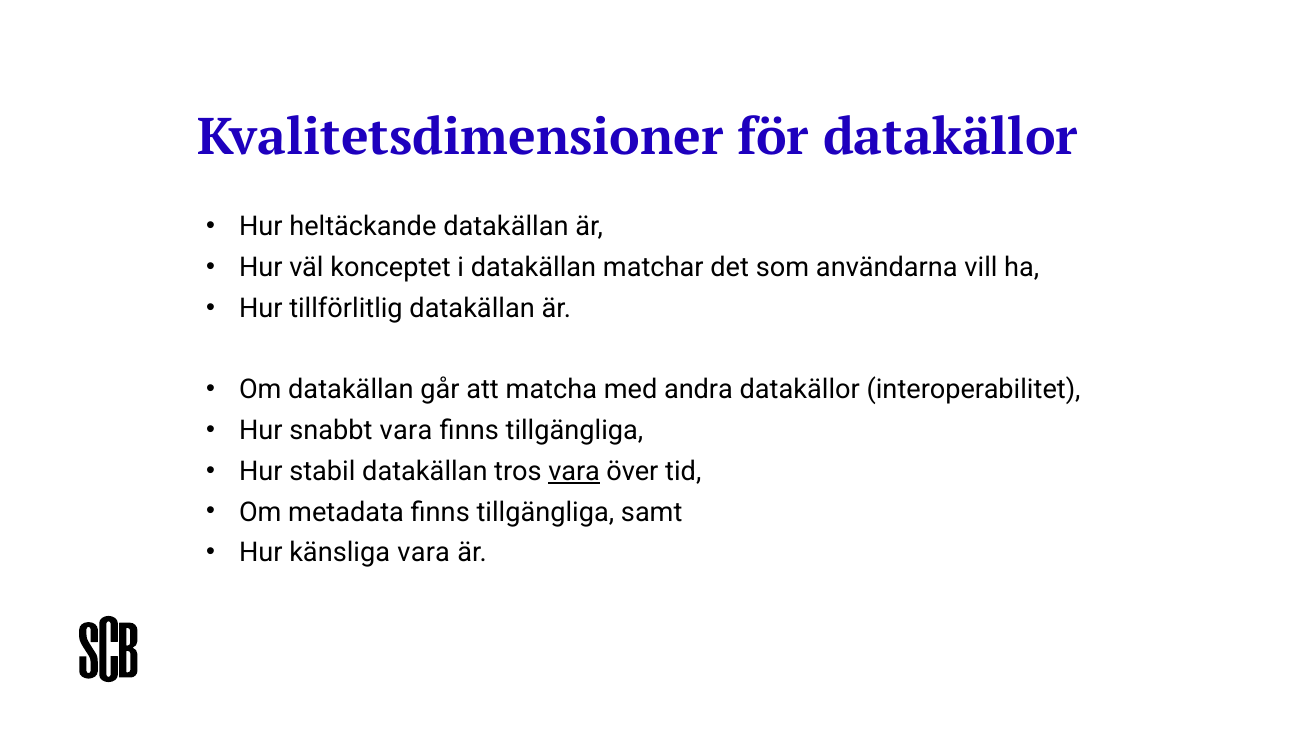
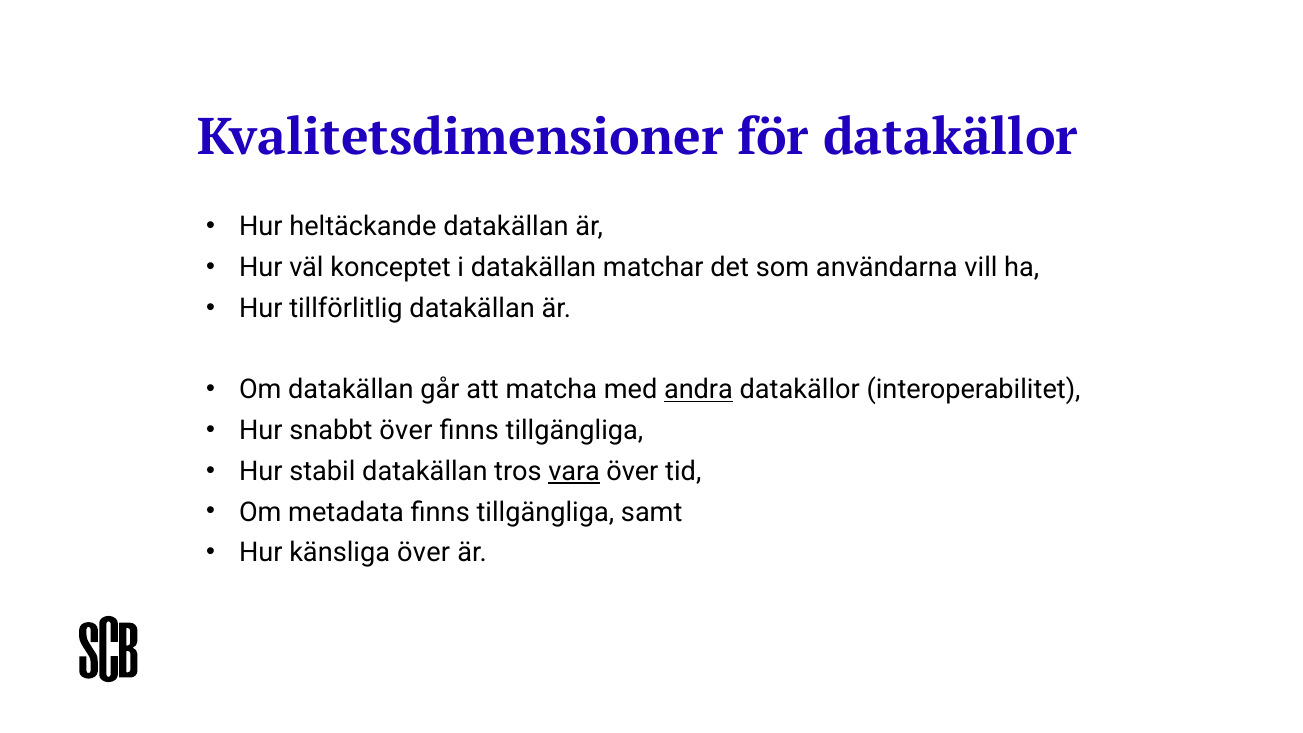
andra underline: none -> present (698, 390)
snabbt vara: vara -> över (406, 431)
känsliga vara: vara -> över (424, 553)
